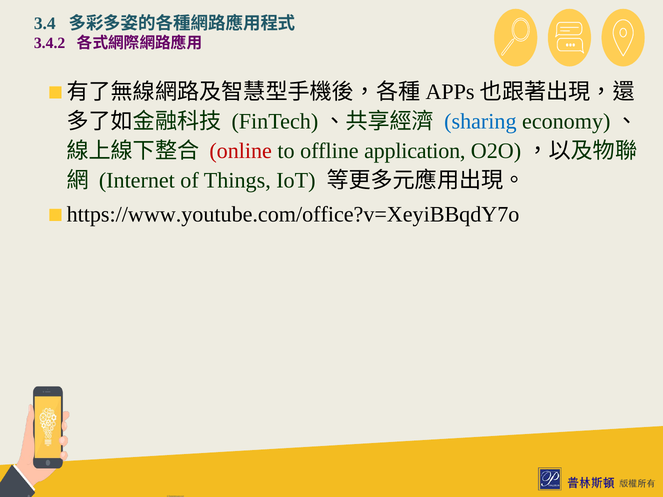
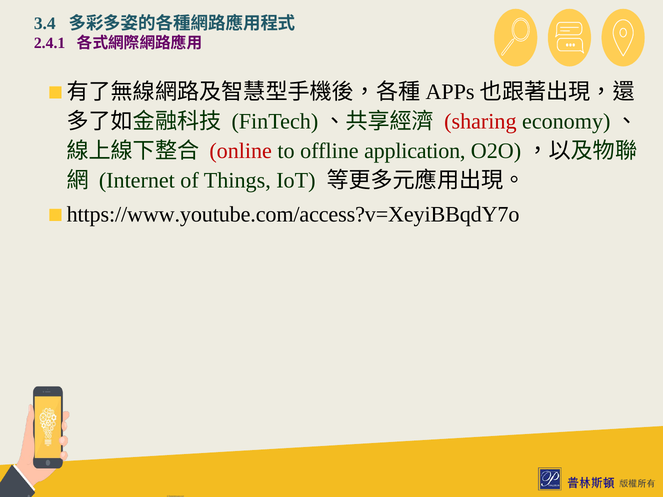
3.4.2: 3.4.2 -> 2.4.1 (50, 43)
sharing colour: blue -> red (480, 122)
https://www.youtube.com/office?v=XeyiBBqdY7o: https://www.youtube.com/office?v=XeyiBBqdY7o -> https://www.youtube.com/access?v=XeyiBBqdY7o (293, 215)
